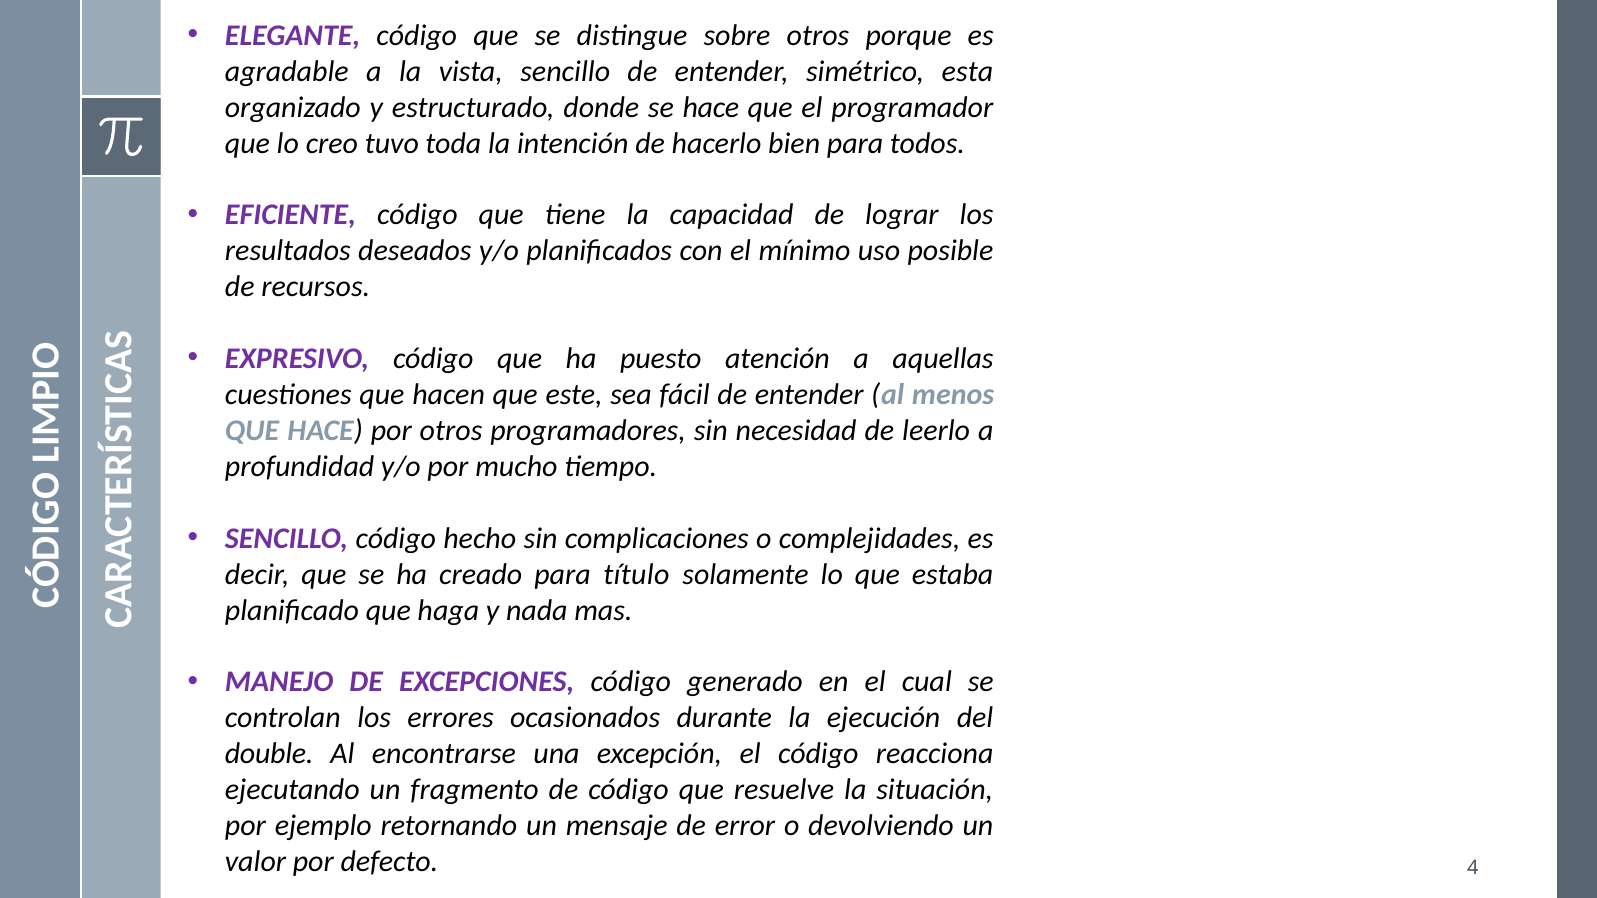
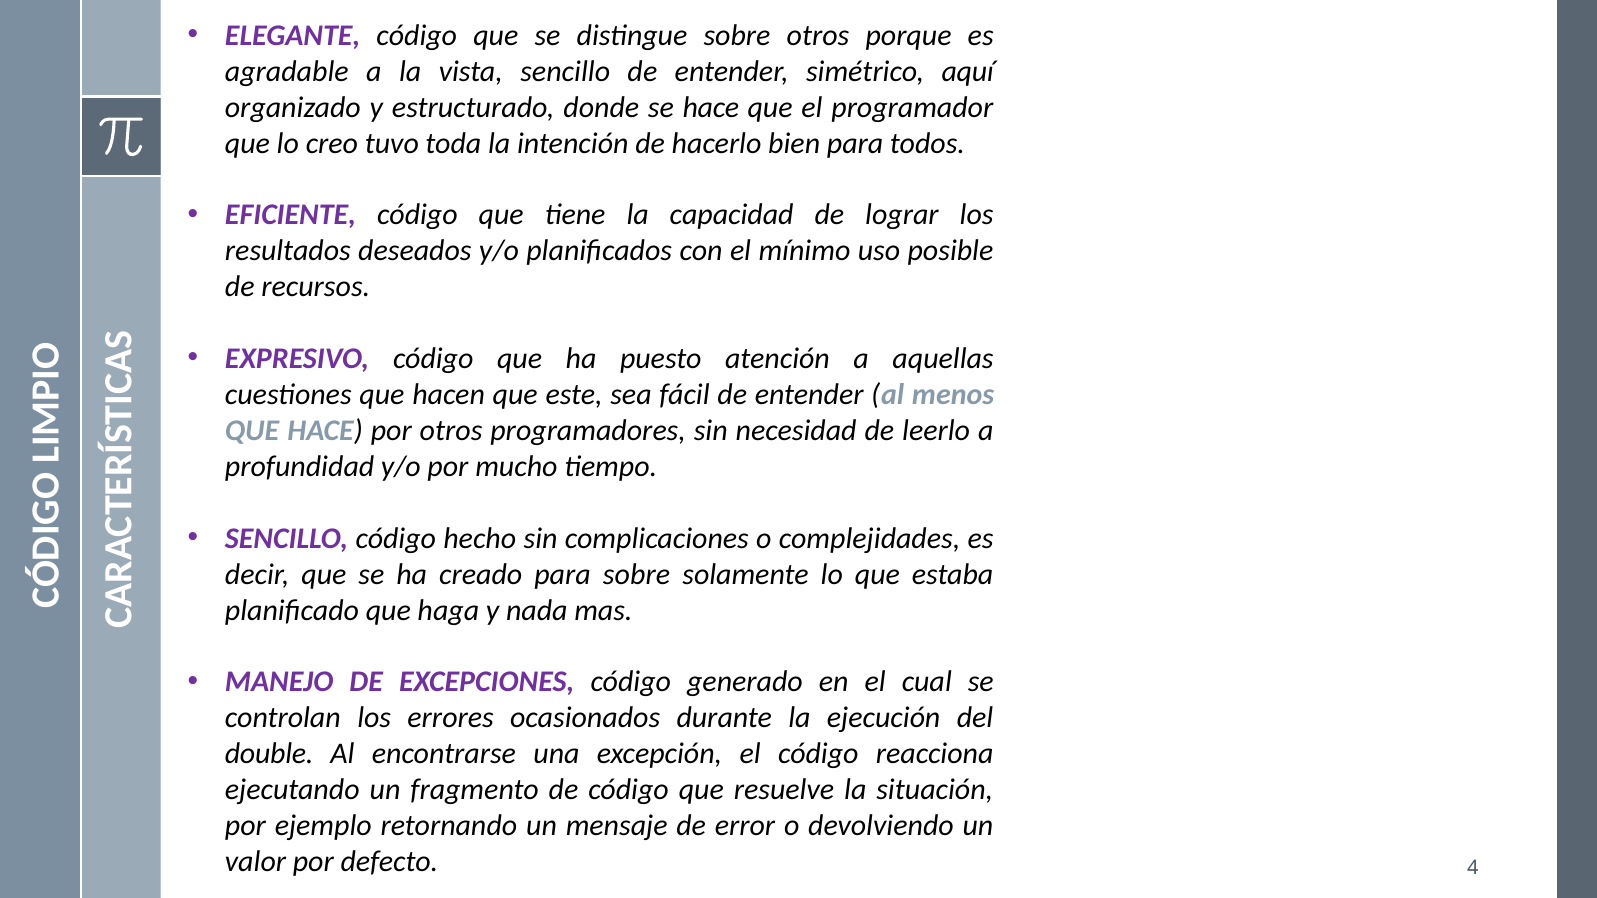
esta: esta -> aquí (968, 71)
para título: título -> sobre (636, 575)
